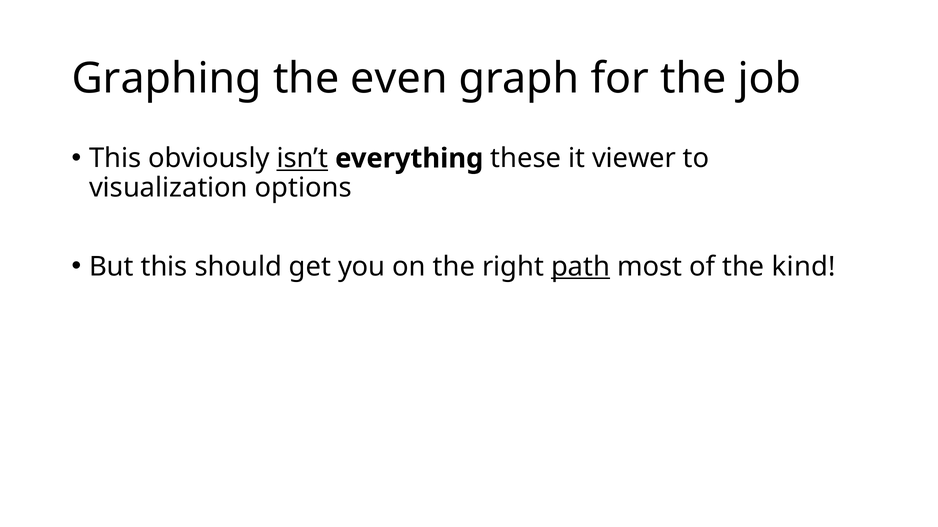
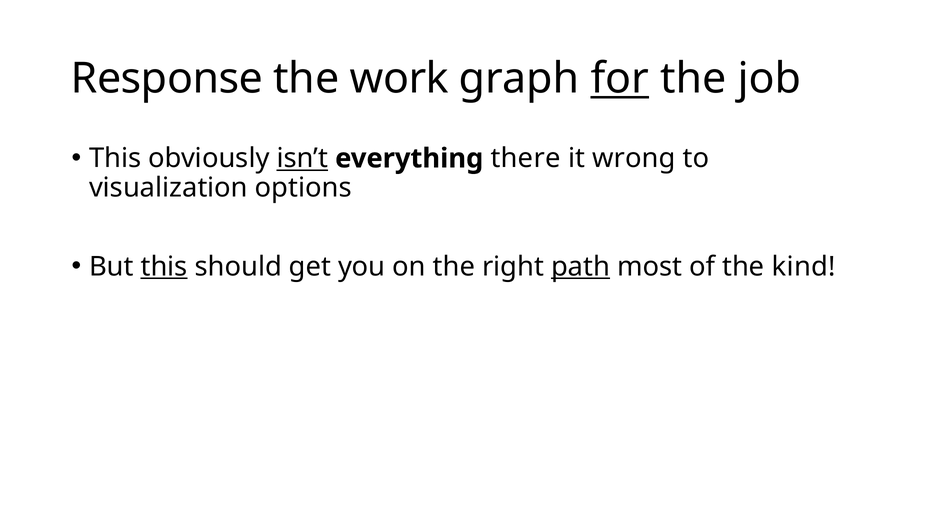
Graphing: Graphing -> Response (167, 79)
even: even -> work (399, 79)
for underline: none -> present (620, 79)
these: these -> there (526, 159)
viewer: viewer -> wrong (634, 159)
this underline: none -> present (164, 267)
